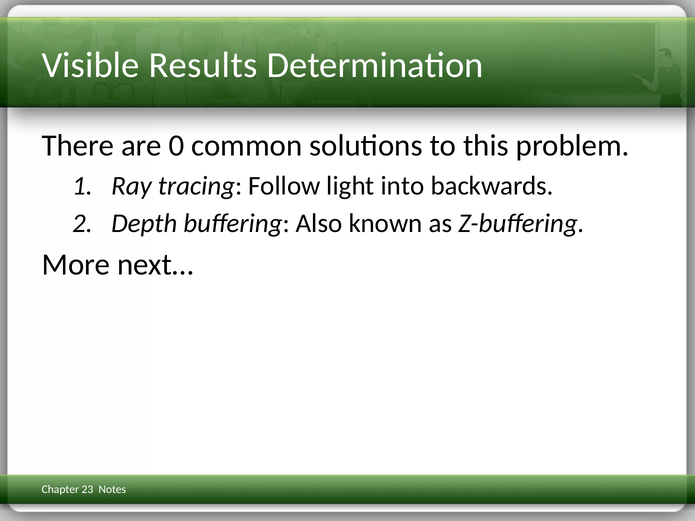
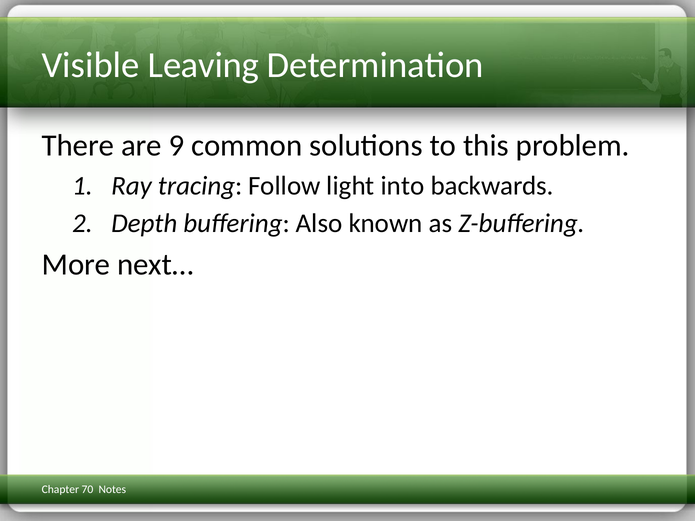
Results: Results -> Leaving (203, 65)
0: 0 -> 9 (176, 146)
23: 23 -> 70 (87, 490)
